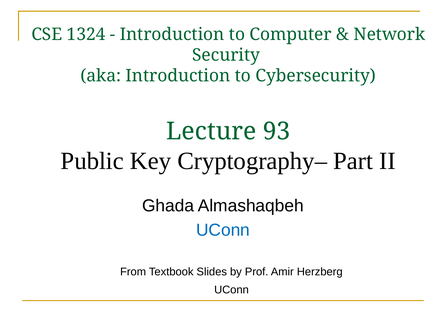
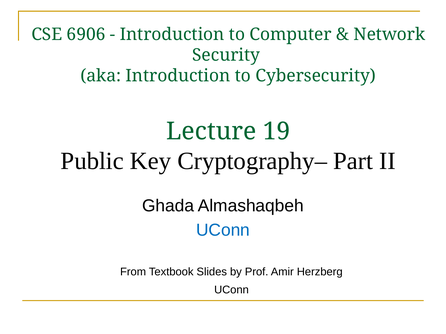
1324: 1324 -> 6906 (86, 34)
93: 93 -> 19 (277, 132)
